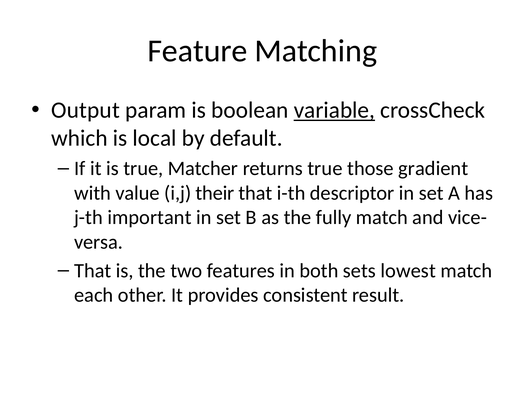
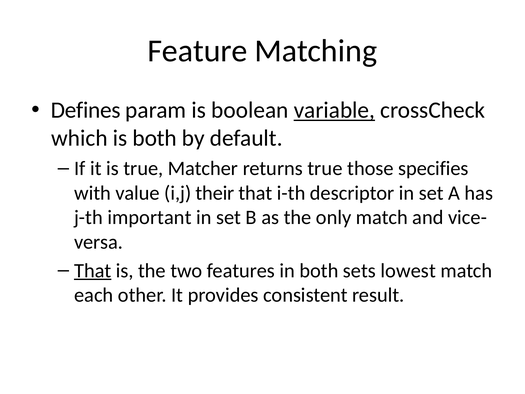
Output: Output -> Defines (86, 110)
is local: local -> both (155, 138)
gradient: gradient -> specifies (433, 168)
fully: fully -> only (334, 217)
That underline: none -> present (93, 270)
